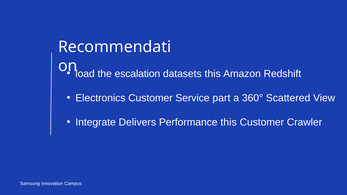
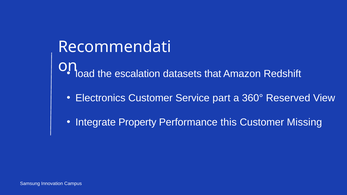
datasets this: this -> that (213, 74)
Scattered: Scattered -> Reserved (288, 98)
Delivers: Delivers -> Property (137, 122)
Crawler: Crawler -> Missing (304, 122)
